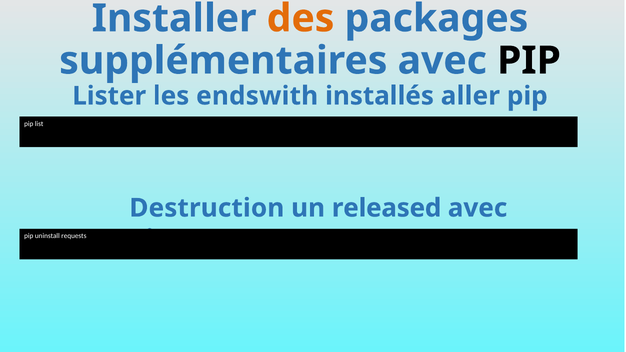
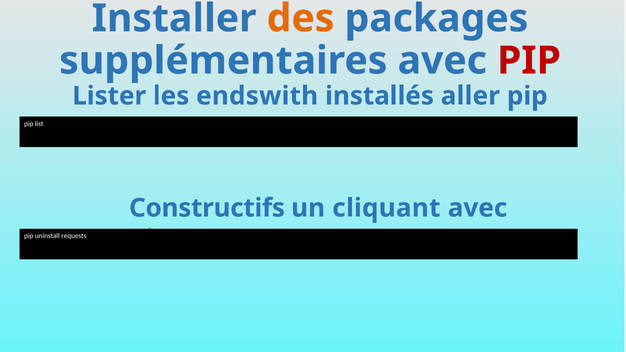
PIP colour: black -> red (529, 61)
Destruction: Destruction -> Constructifs (207, 208)
released: released -> cliquant (386, 208)
